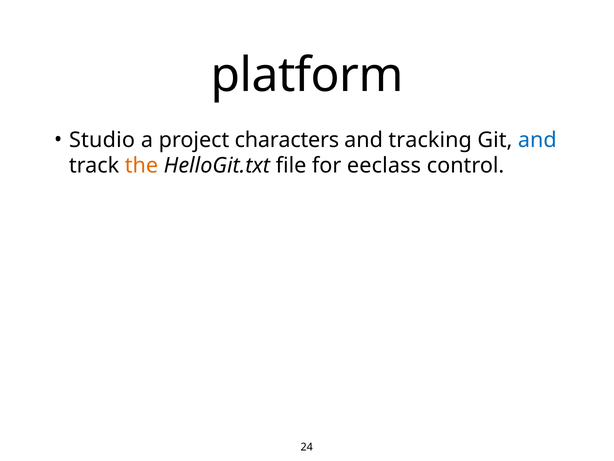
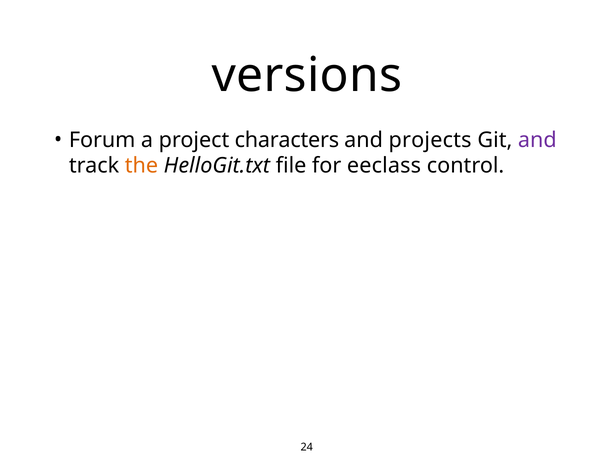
platform: platform -> versions (307, 75)
Studio: Studio -> Forum (102, 140)
tracking: tracking -> projects (430, 140)
and colour: blue -> purple (537, 140)
